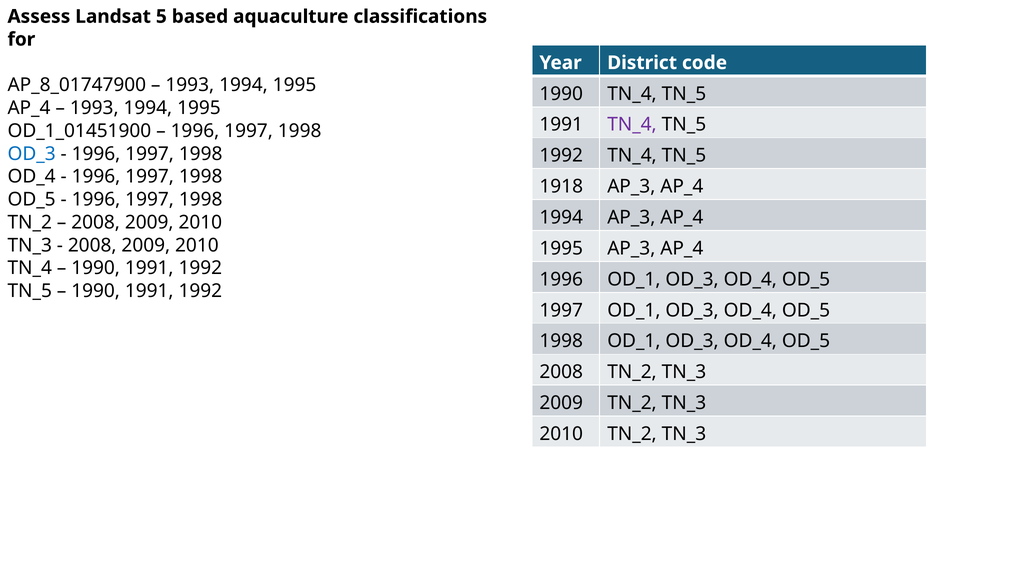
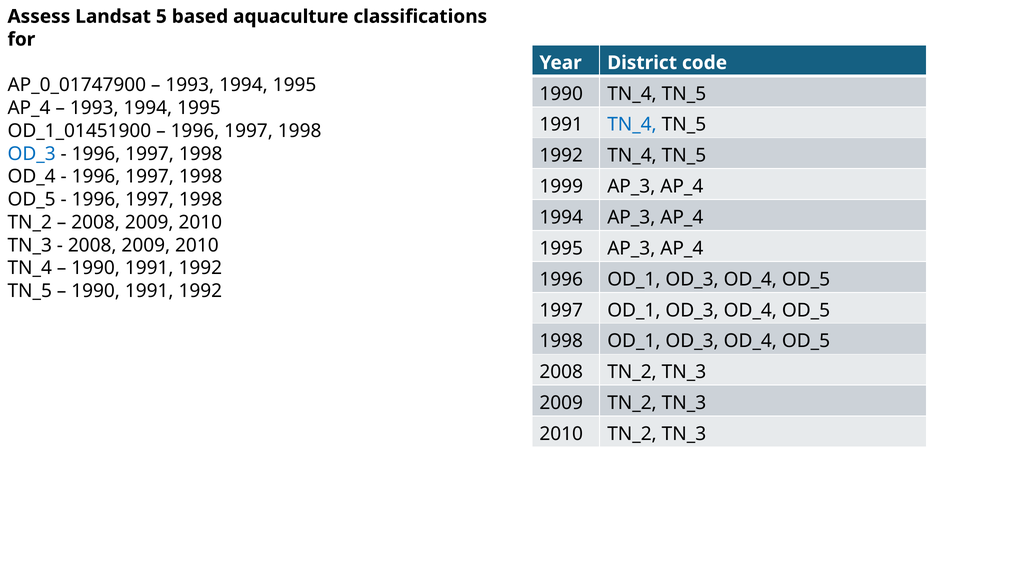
AP_8_01747900: AP_8_01747900 -> AP_0_01747900 (77, 85)
TN_4 colour: purple -> blue (632, 125)
1918: 1918 -> 1999 (561, 187)
